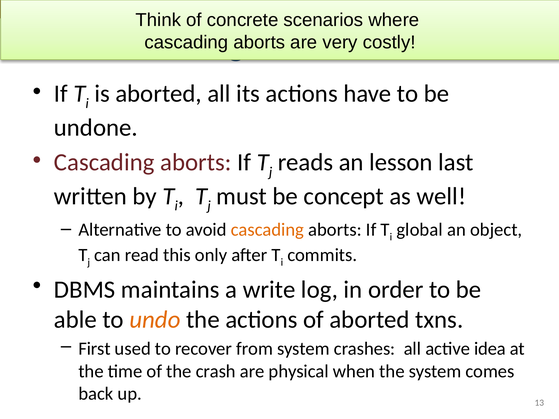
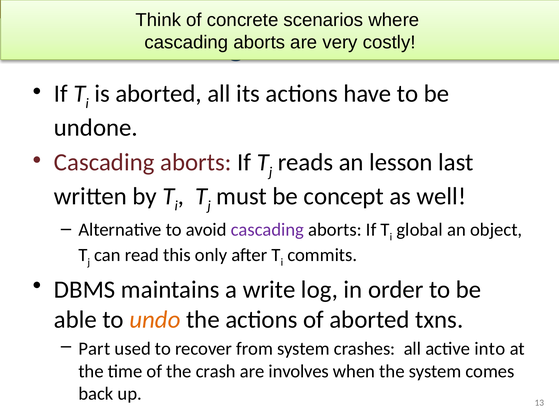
cascading colour: orange -> purple (267, 230)
First: First -> Part (94, 349)
idea: idea -> into (490, 349)
physical: physical -> involves (299, 371)
